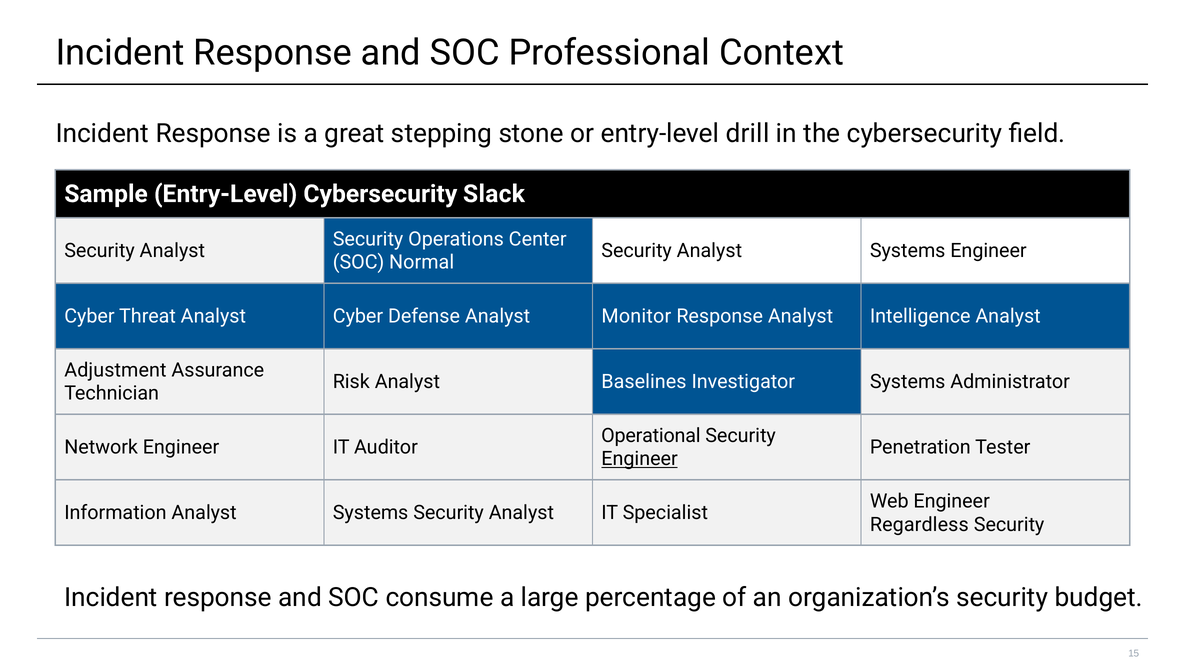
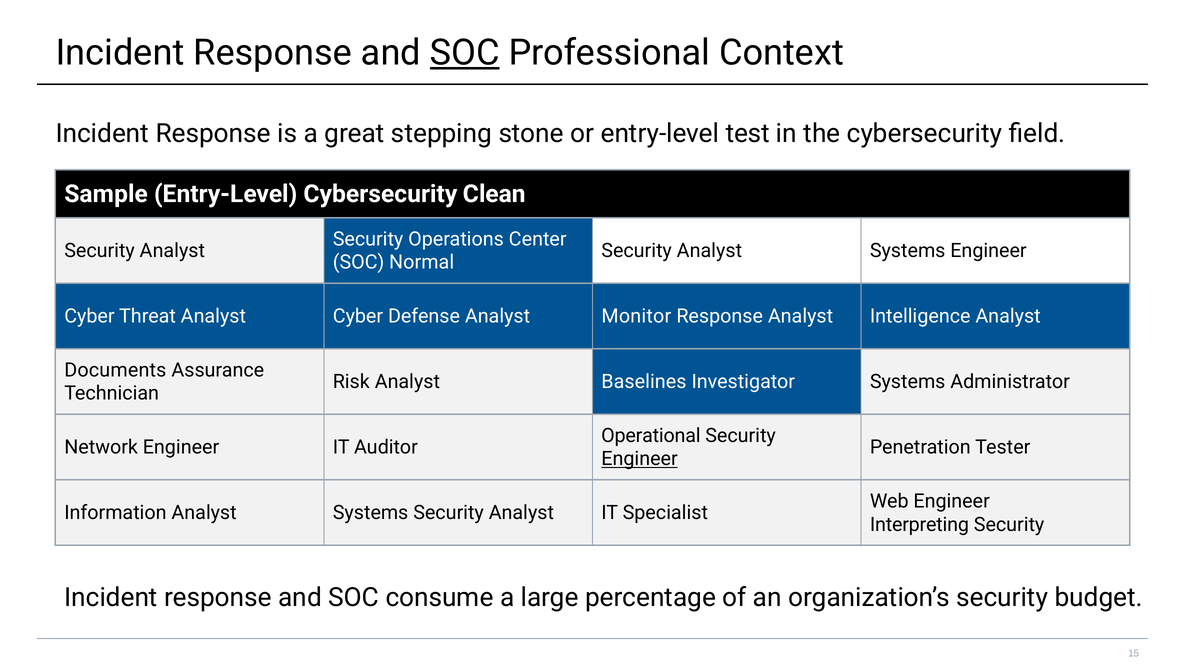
SOC underline: none -> present (465, 53)
drill: drill -> test (748, 134)
Slack: Slack -> Clean (494, 194)
Adjustment: Adjustment -> Documents (115, 370)
Regardless: Regardless -> Interpreting (919, 524)
